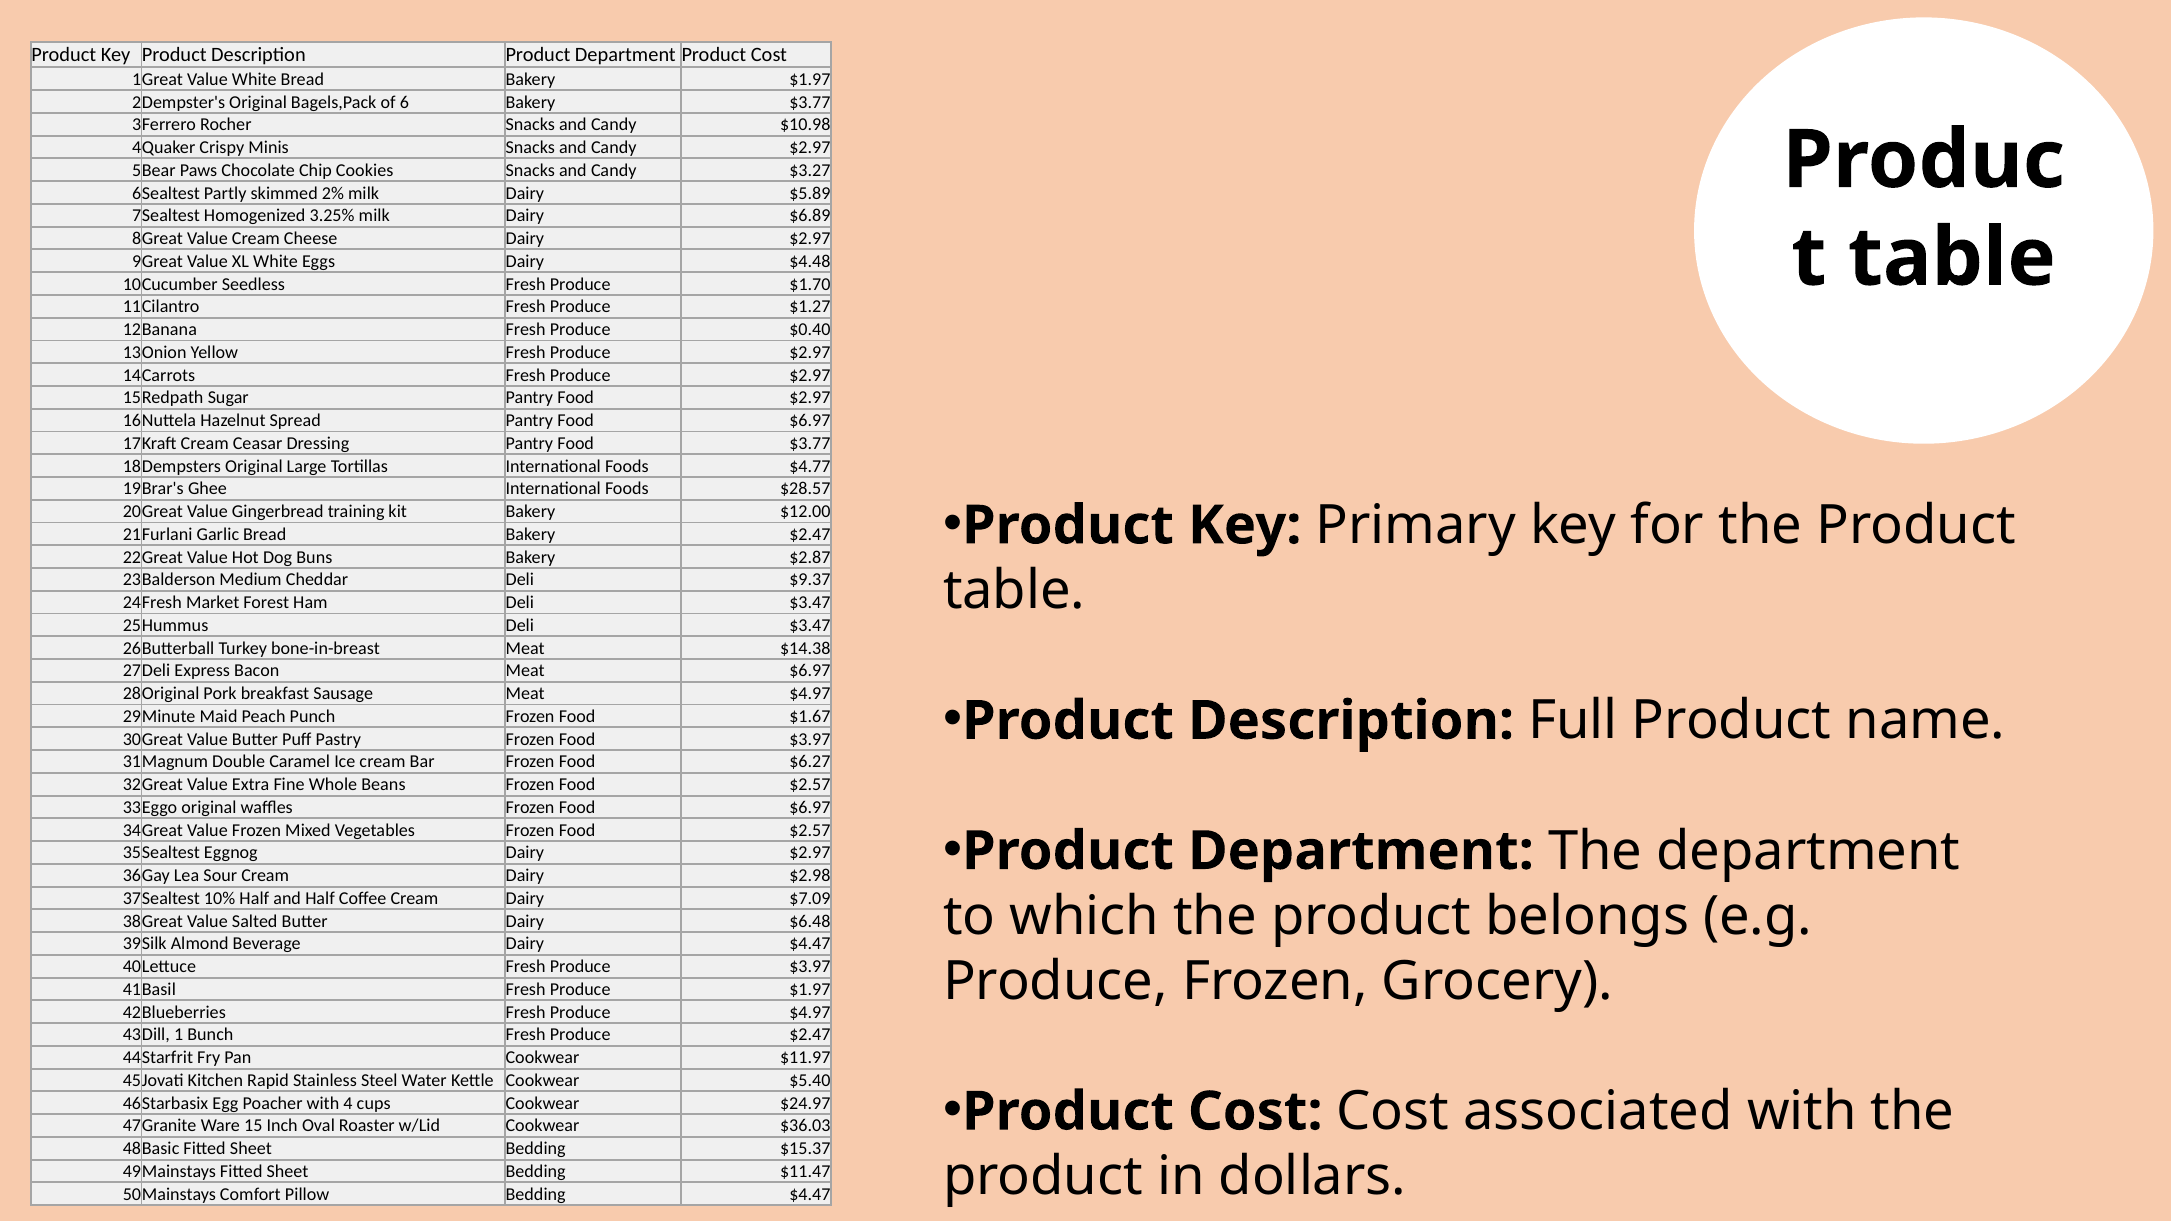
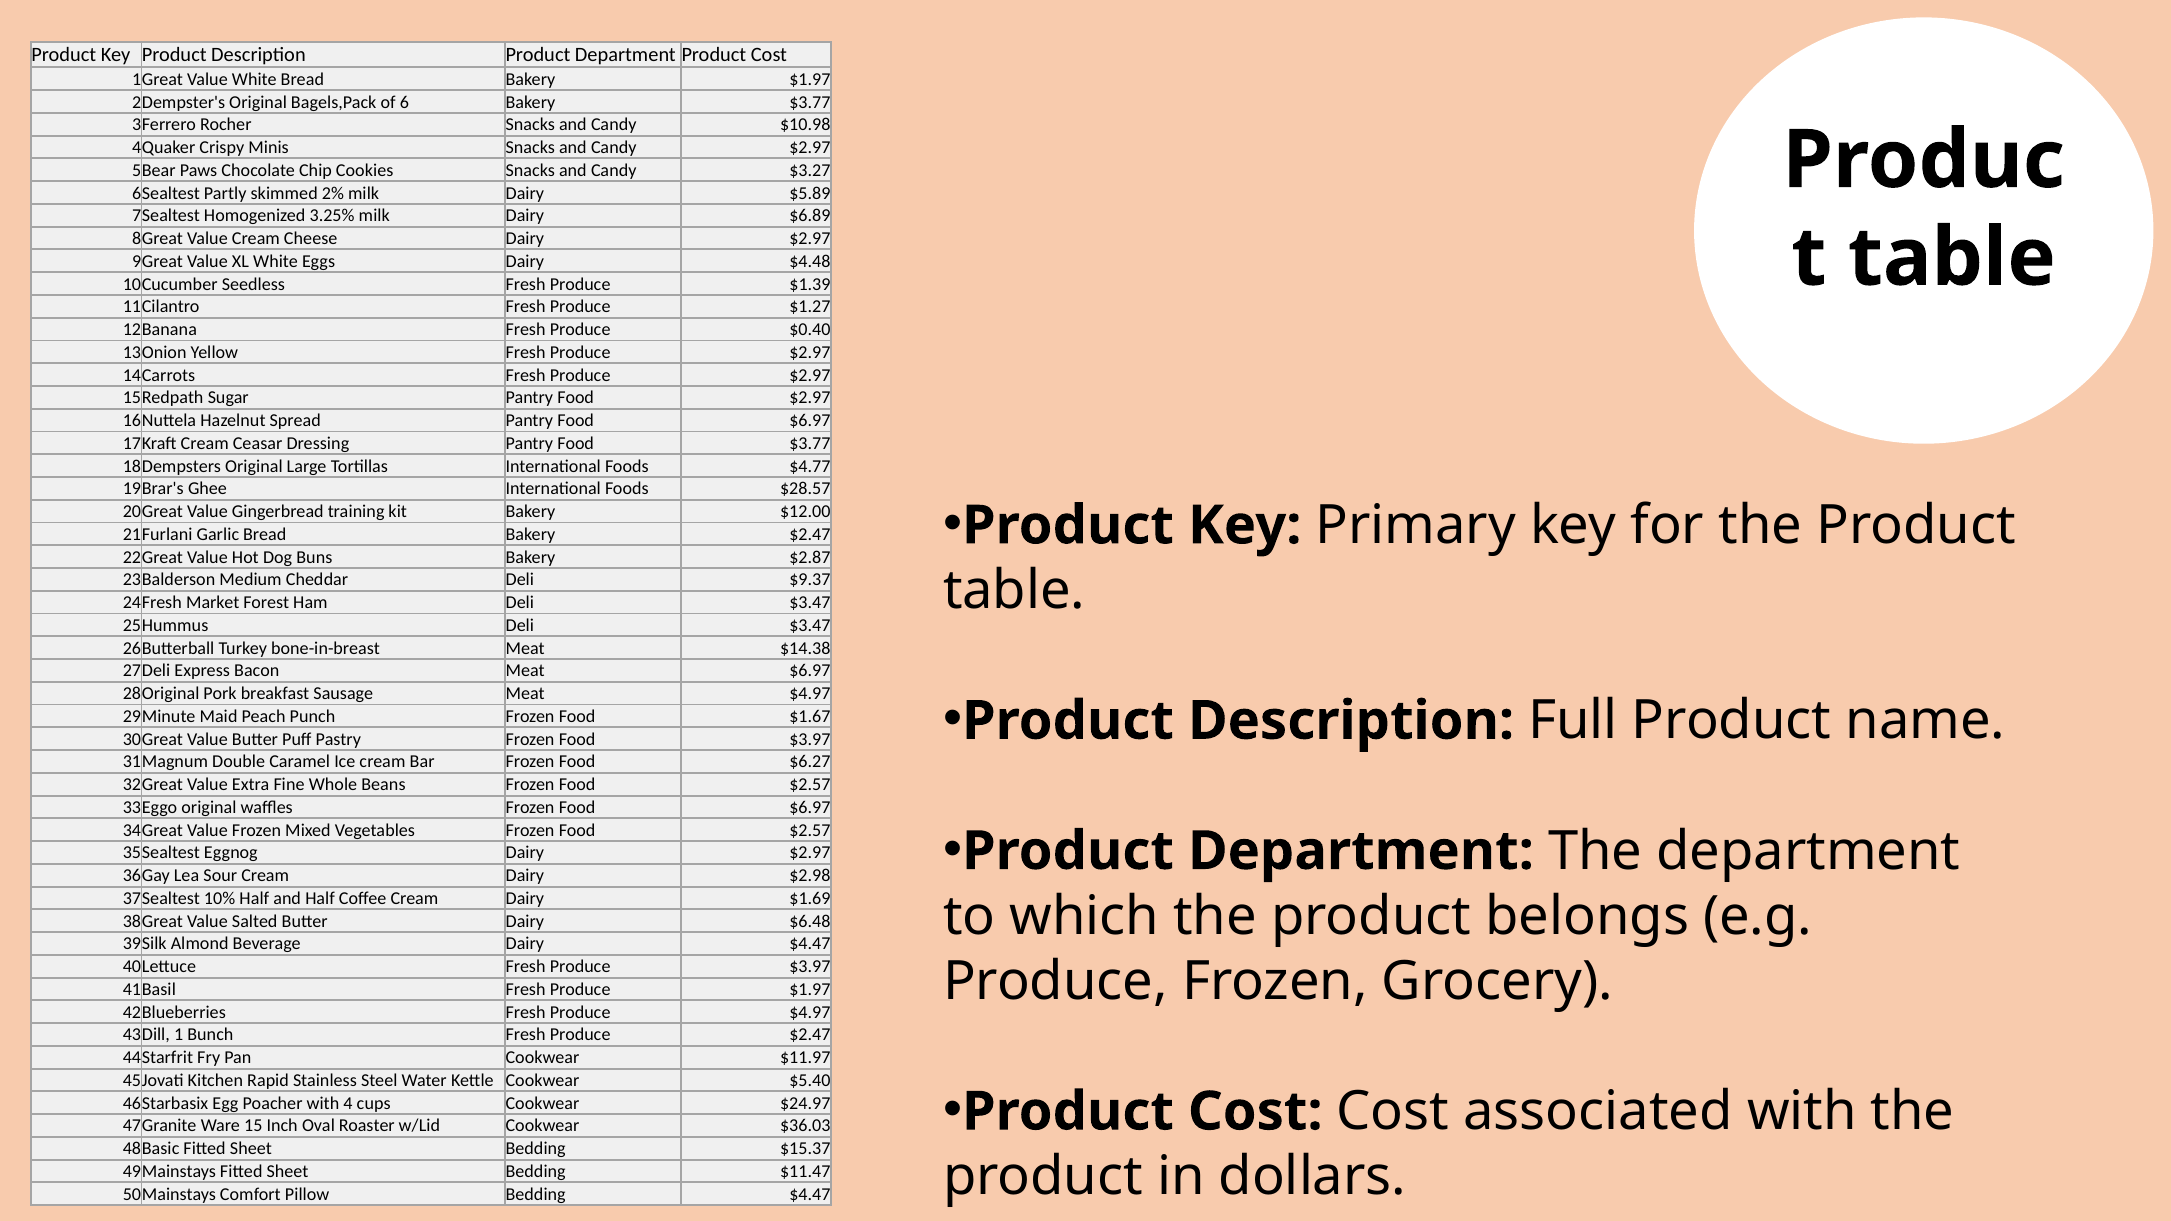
$1.70: $1.70 -> $1.39 (810, 284)
$7.09: $7.09 -> $1.69 (810, 899)
